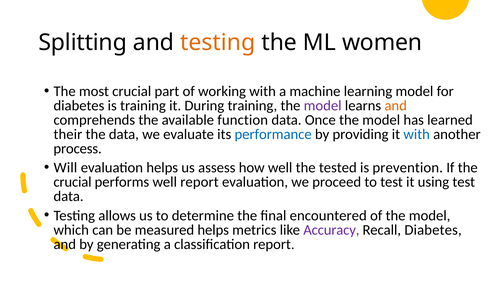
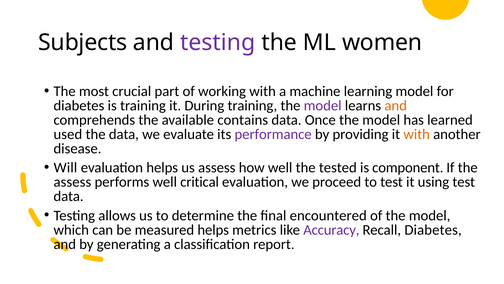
Splitting: Splitting -> Subjects (83, 42)
testing colour: orange -> purple (218, 42)
function: function -> contains (243, 120)
their: their -> used (68, 134)
performance colour: blue -> purple (273, 134)
with colour: blue -> orange (417, 134)
process: process -> disease (78, 148)
prevention: prevention -> component (408, 168)
crucial: crucial -> assess (72, 182)
well report: report -> critical (200, 182)
